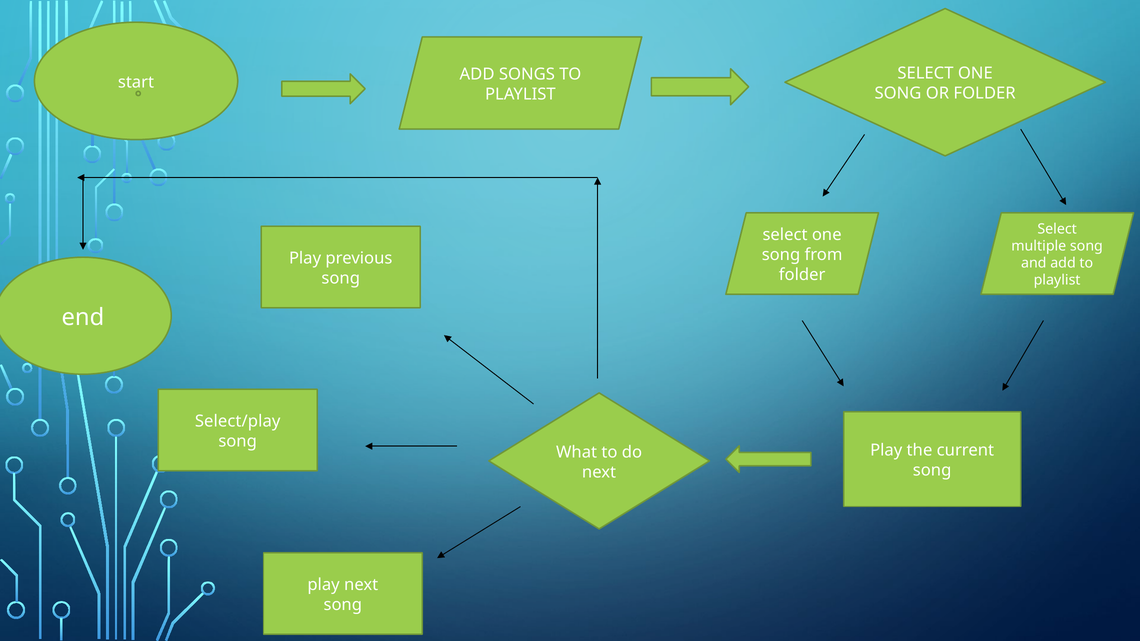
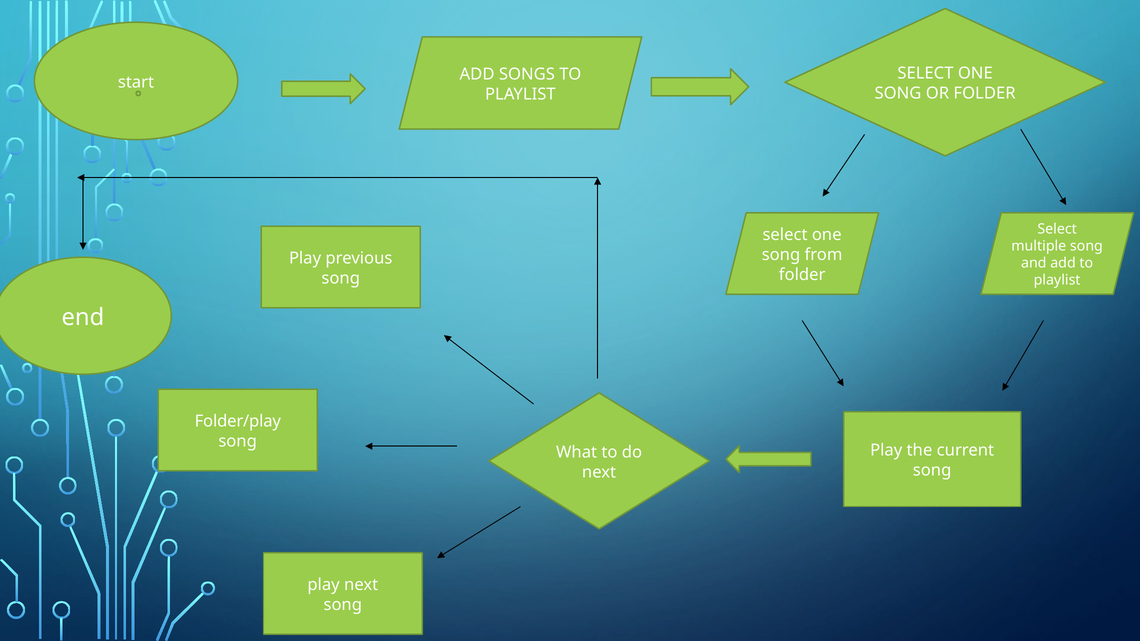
Select/play: Select/play -> Folder/play (238, 422)
